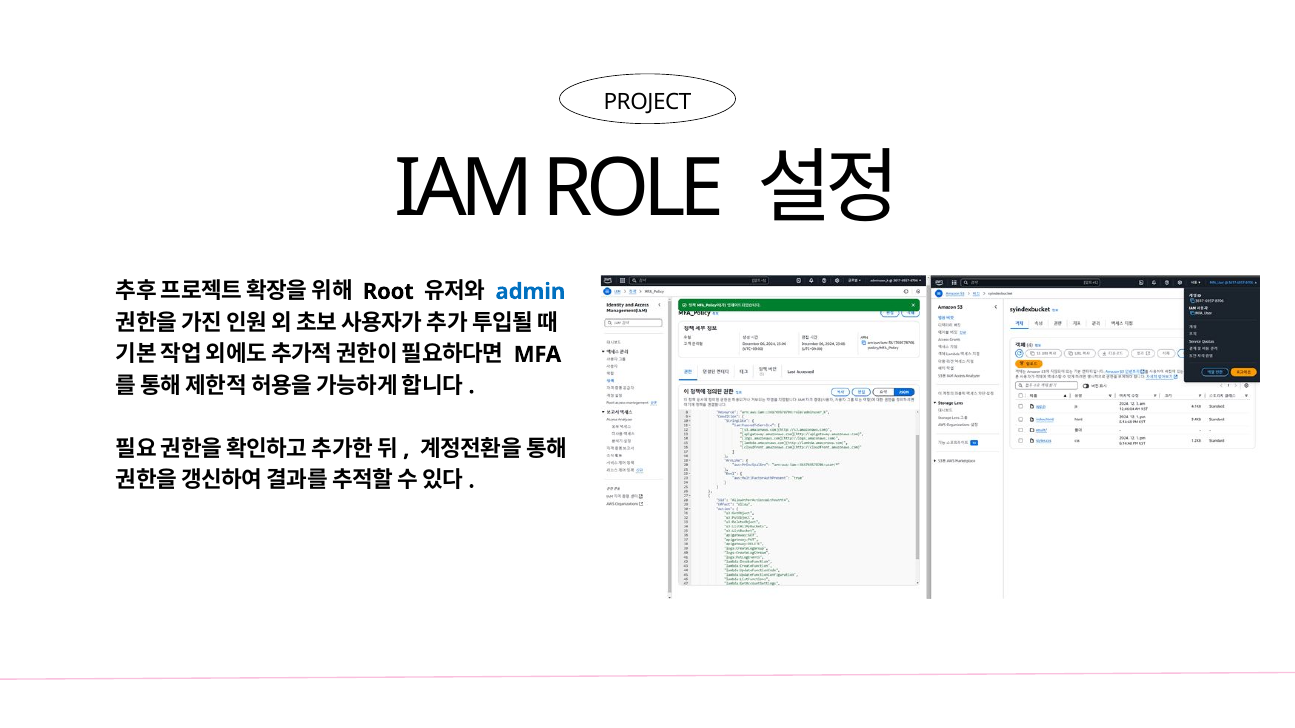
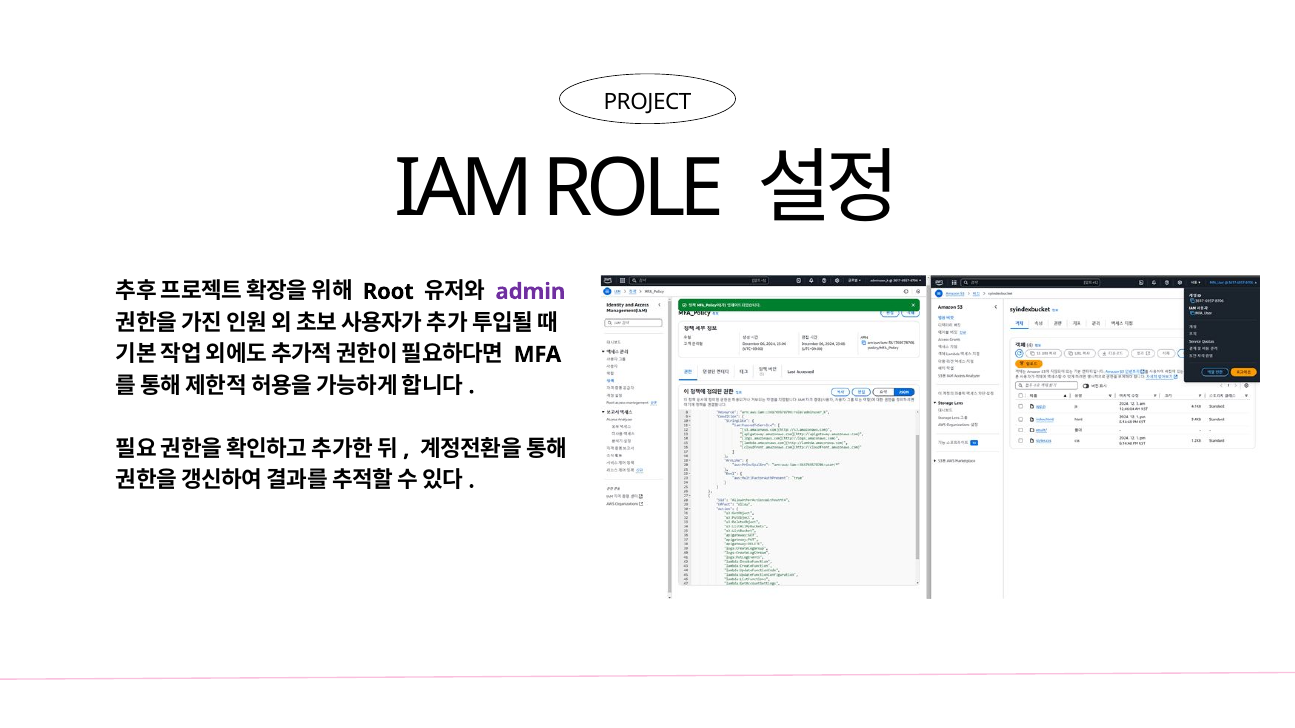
admin colour: blue -> purple (530, 292)
